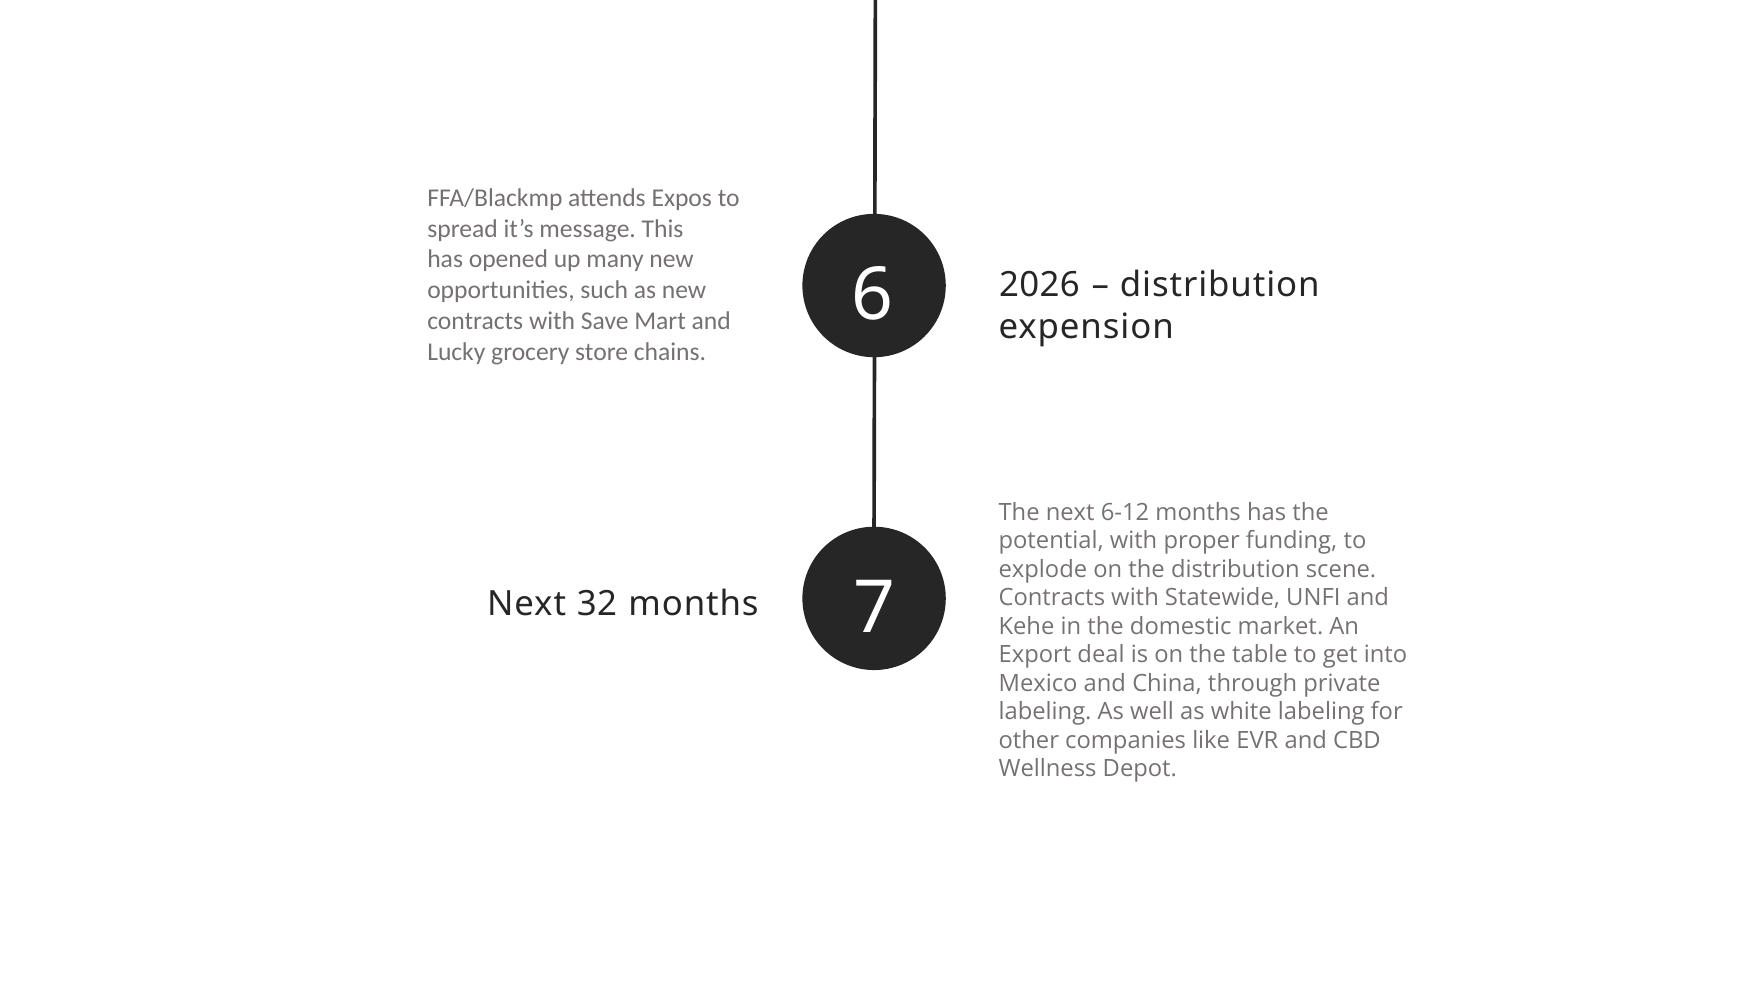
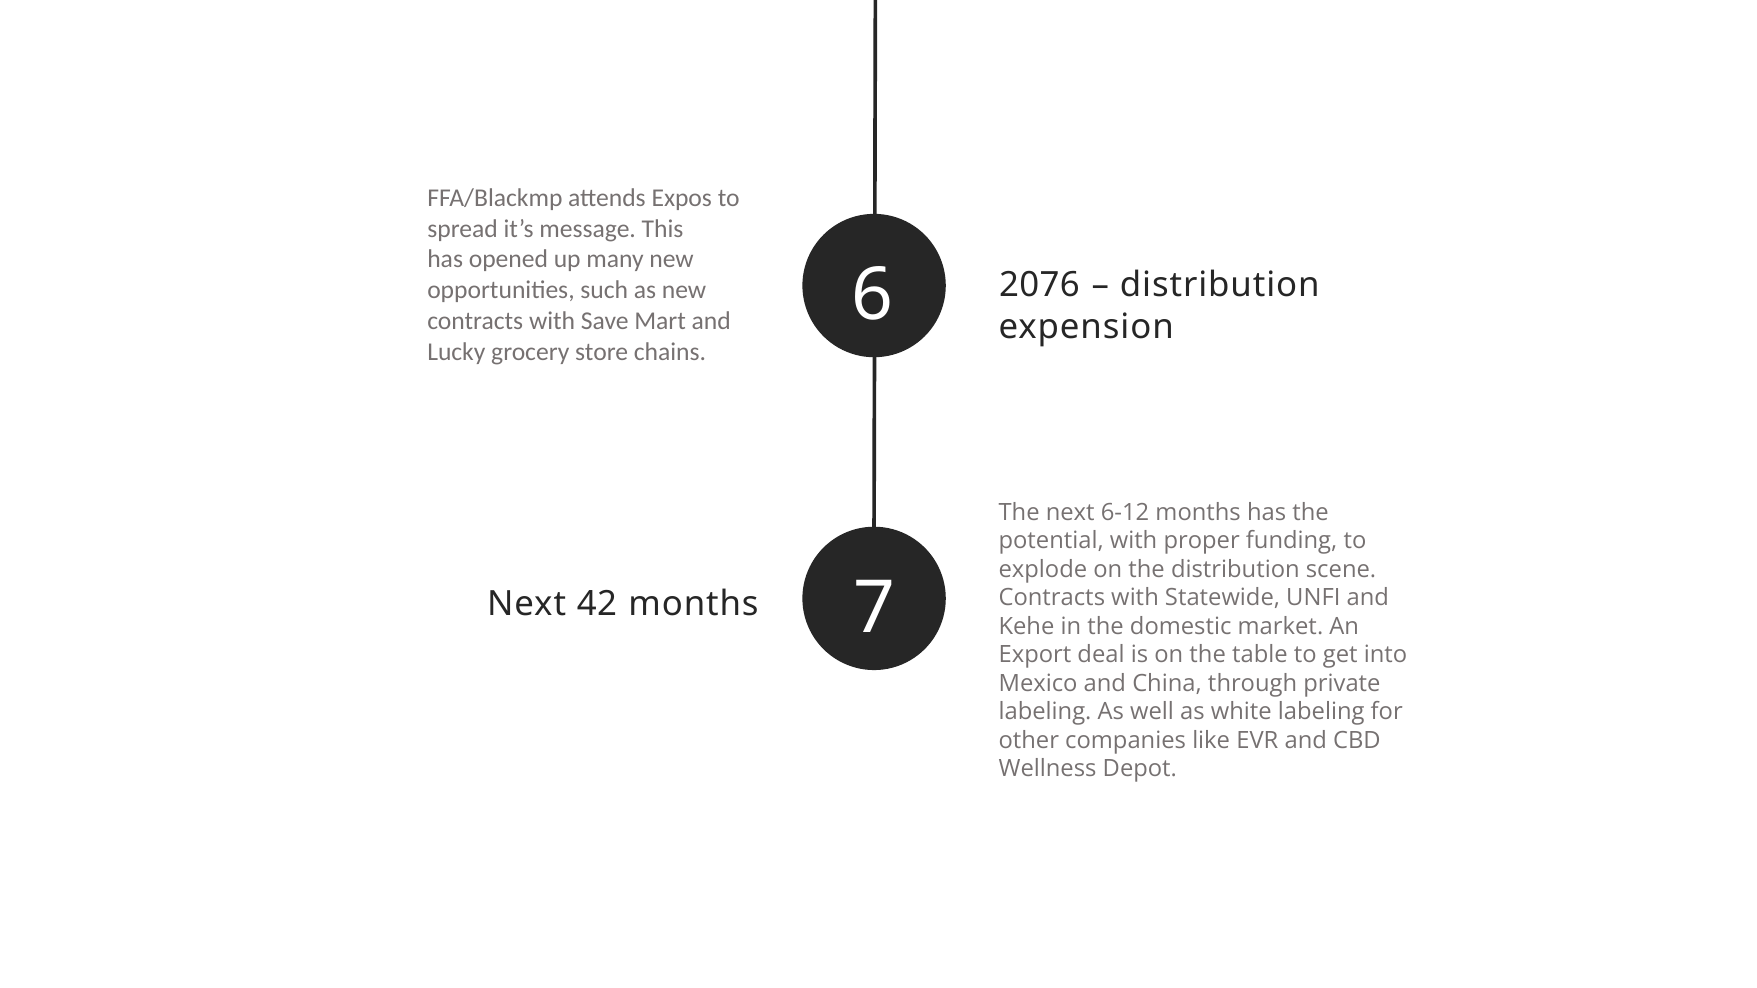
2026: 2026 -> 2076 (1040, 285)
32: 32 -> 42 (597, 604)
